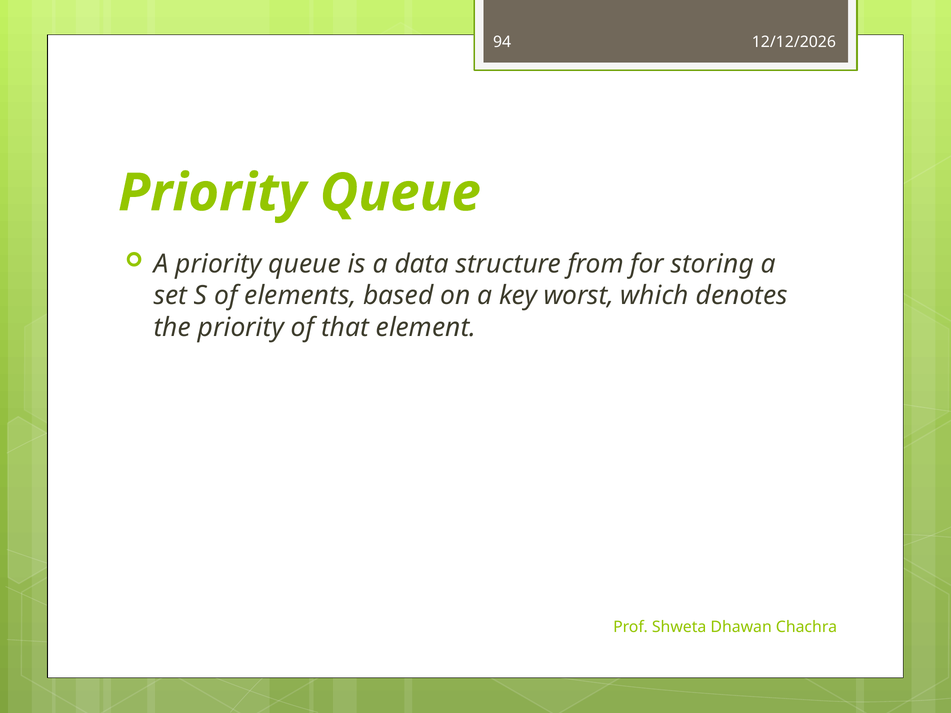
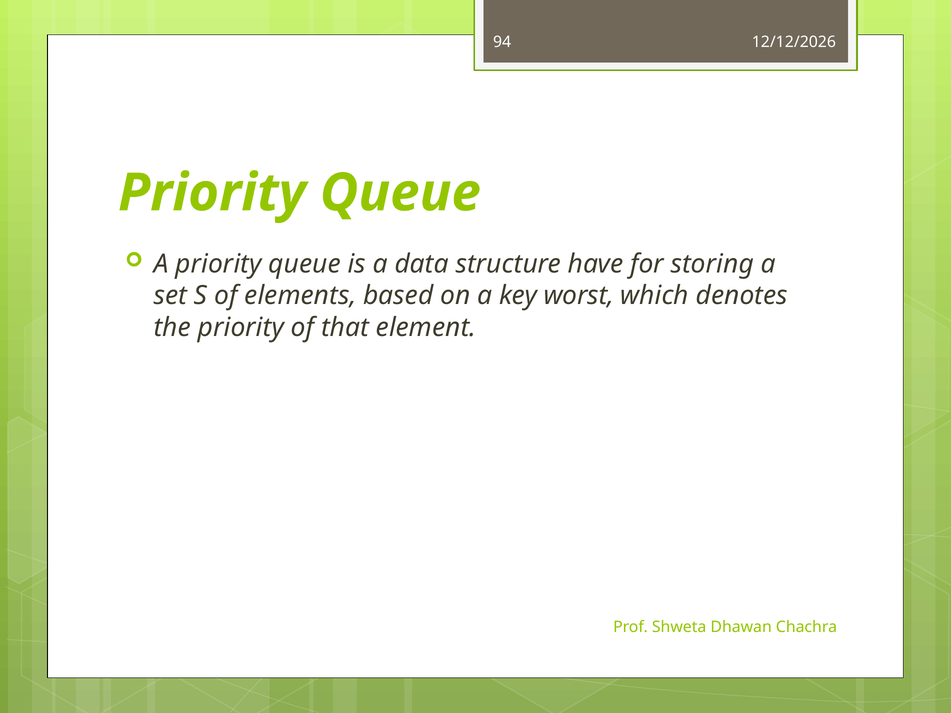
from: from -> have (596, 264)
